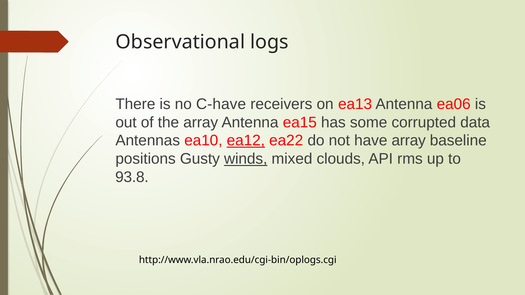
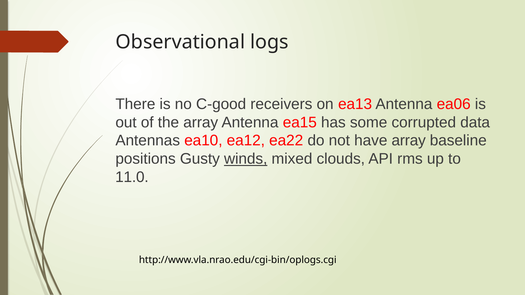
C-have: C-have -> C-good (221, 104)
ea12 underline: present -> none (246, 141)
93.8: 93.8 -> 11.0 (132, 177)
